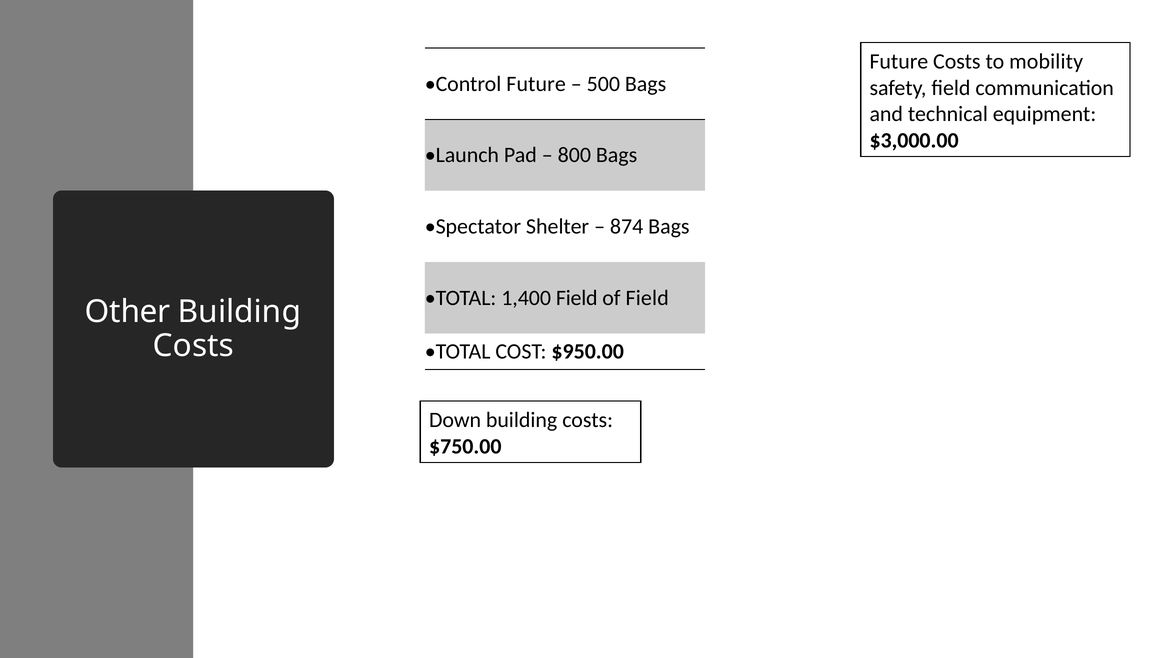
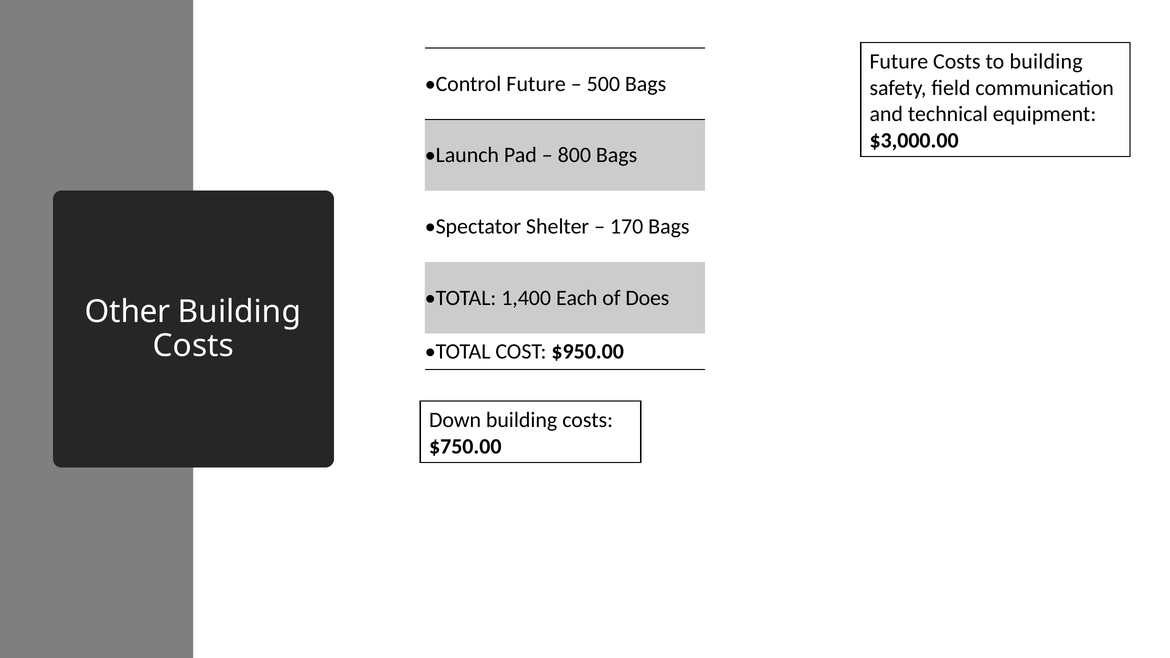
to mobility: mobility -> building (1046, 62)
874: 874 -> 170 (627, 227)
1,400 Field: Field -> Each (577, 298)
of Field: Field -> Does (647, 298)
